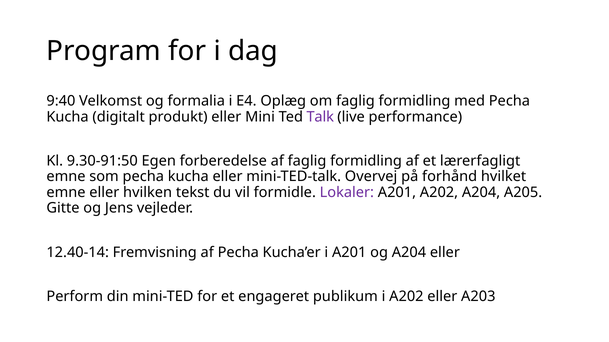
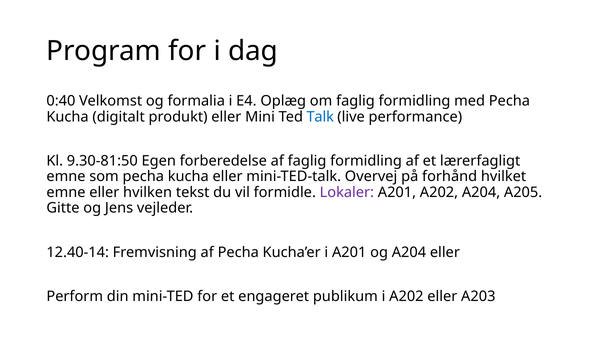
9:40: 9:40 -> 0:40 (61, 101)
Talk colour: purple -> blue (320, 117)
9.30-91:50: 9.30-91:50 -> 9.30-81:50 (102, 161)
